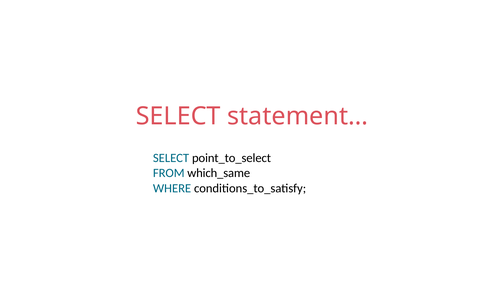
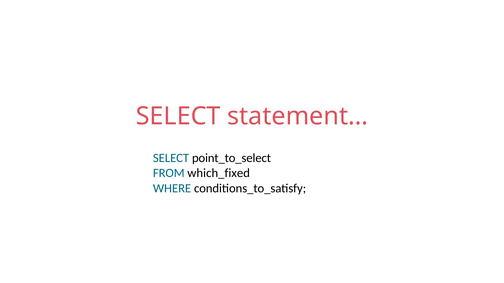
which_same: which_same -> which_fixed (219, 173)
